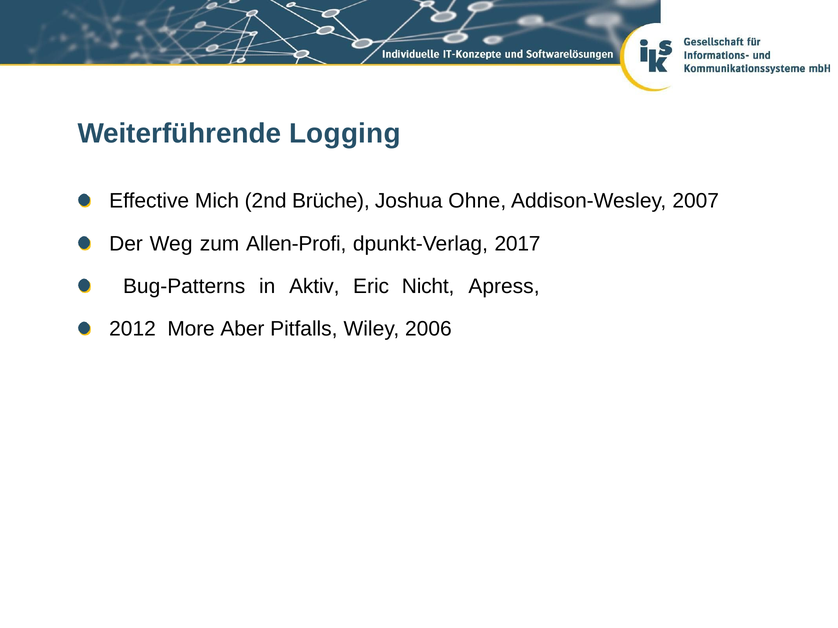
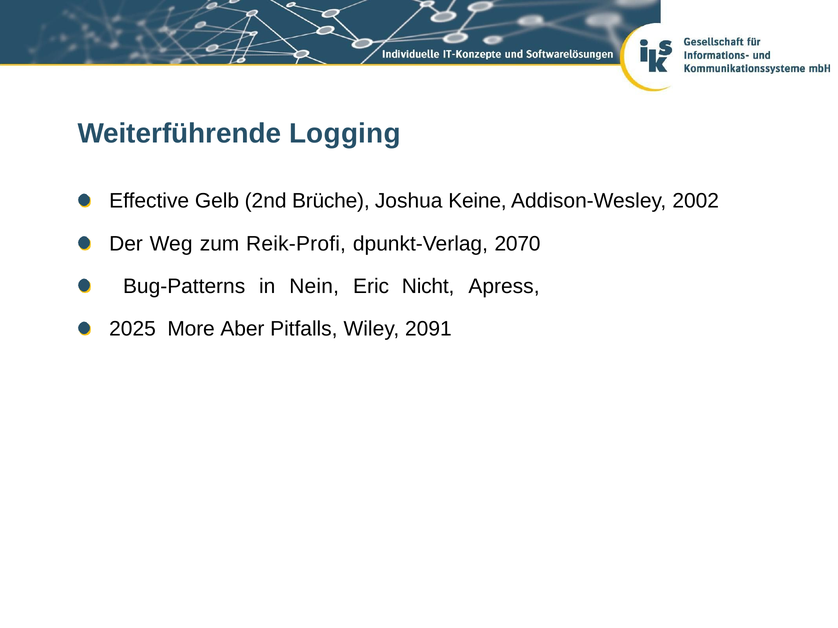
Mich: Mich -> Gelb (217, 201)
Ohne: Ohne -> Keine (477, 201)
2007: 2007 -> 2002 (696, 201)
Allen-Profi: Allen-Profi -> Reik-Profi (296, 244)
2017: 2017 -> 2070 (518, 244)
Aktiv: Aktiv -> Nein (314, 287)
2012: 2012 -> 2025 (133, 329)
2006: 2006 -> 2091 (428, 329)
